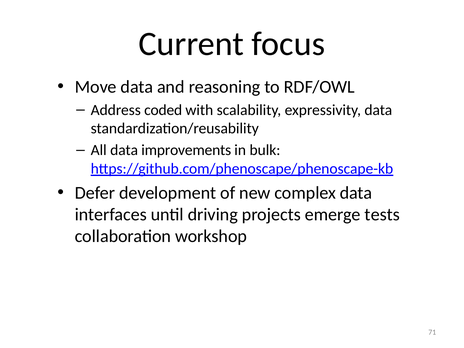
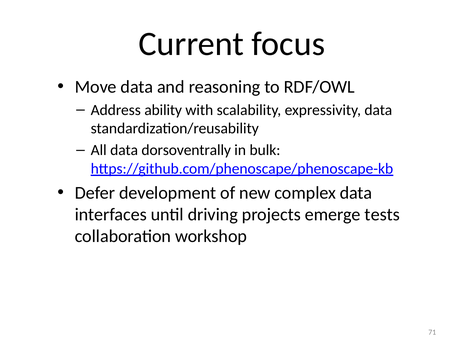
coded: coded -> ability (163, 110)
improvements: improvements -> dorsoventrally (186, 150)
